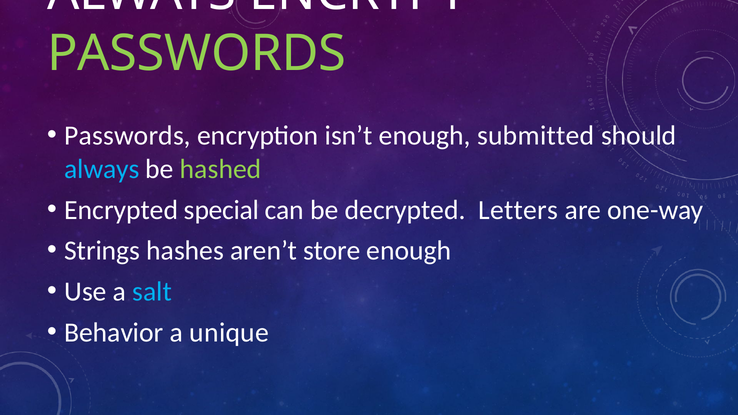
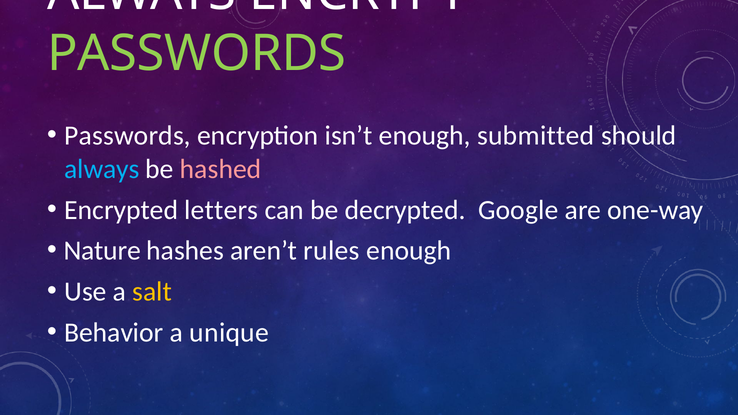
hashed colour: light green -> pink (221, 169)
special: special -> letters (221, 210)
Letters: Letters -> Google (518, 210)
Strings: Strings -> Nature (102, 251)
store: store -> rules (332, 251)
salt colour: light blue -> yellow (152, 292)
